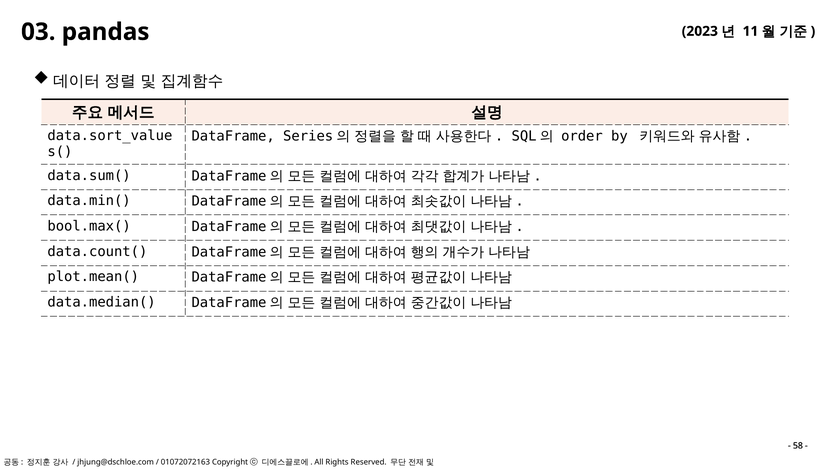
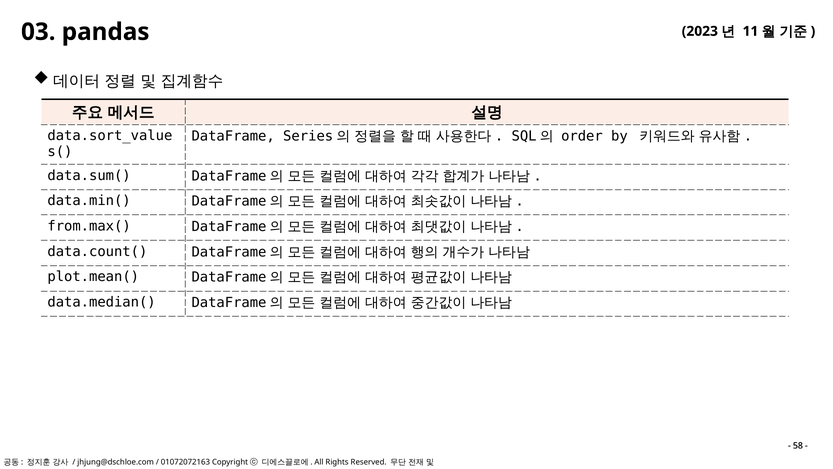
bool.max(: bool.max( -> from.max( (89, 226)
